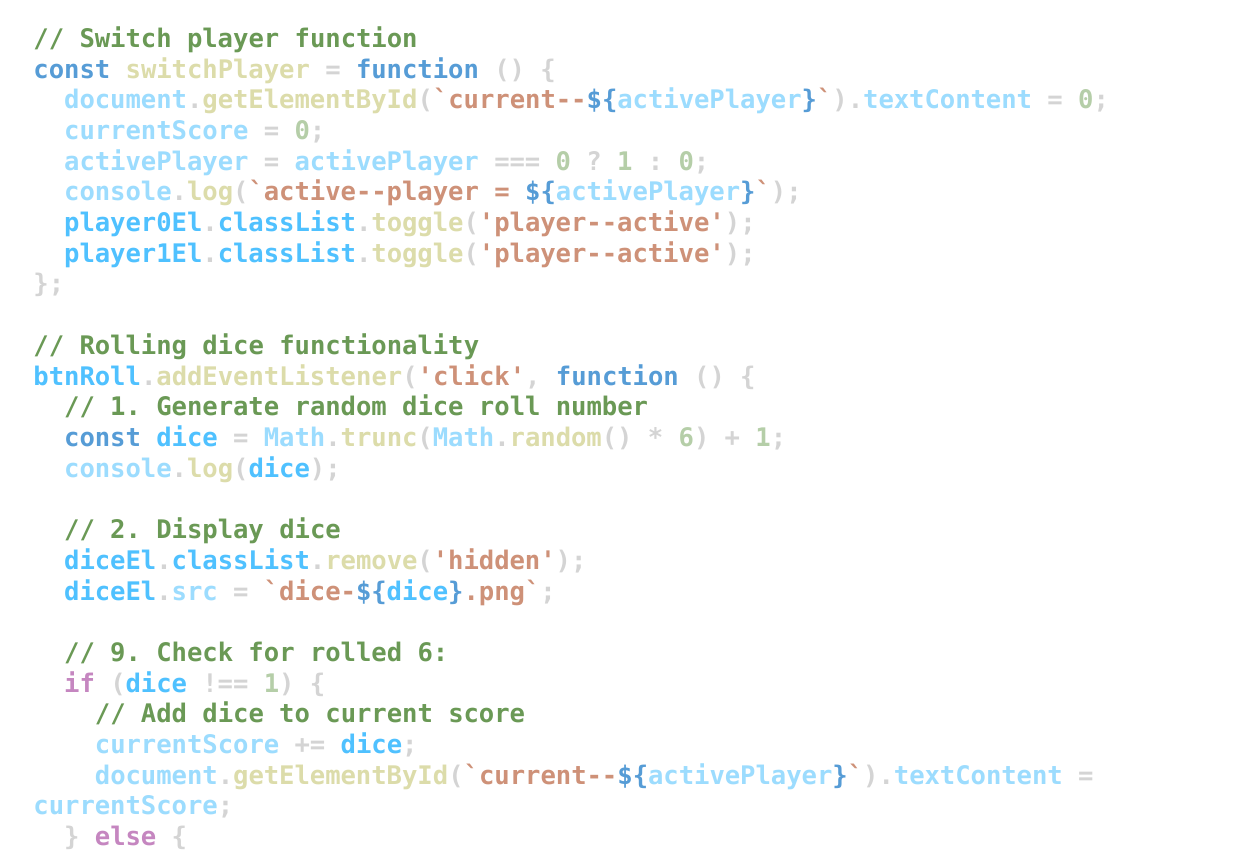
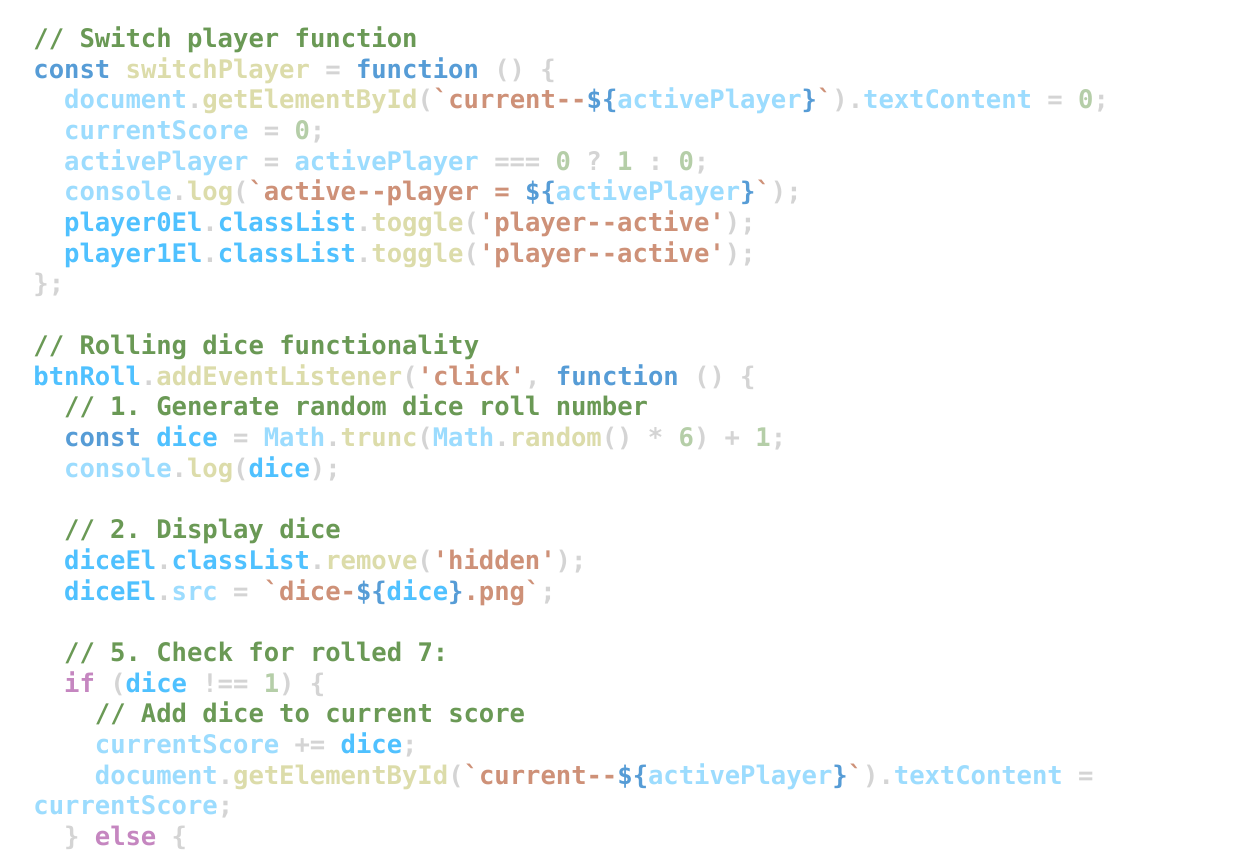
9: 9 -> 5 (126, 653)
rolled 6: 6 -> 7 (433, 653)
